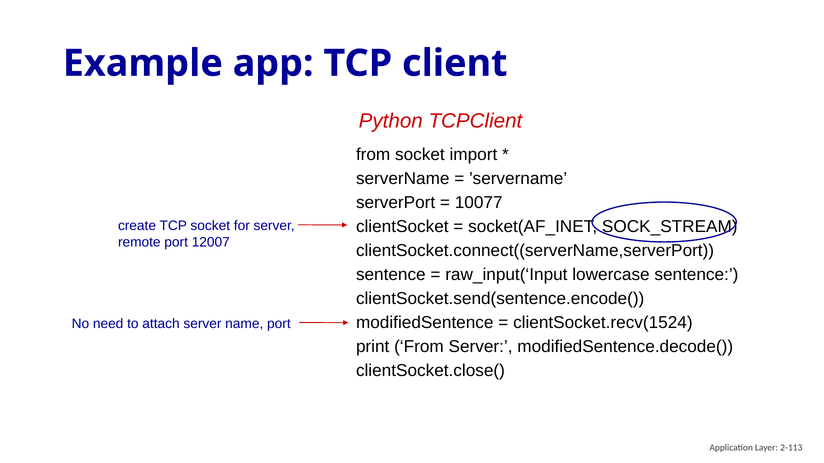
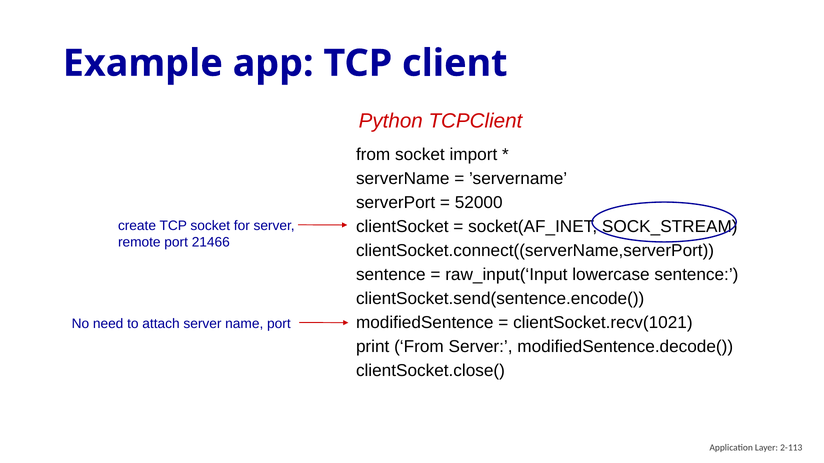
10077: 10077 -> 52000 (479, 203)
12007: 12007 -> 21466 (211, 243)
clientSocket.recv(1524: clientSocket.recv(1524 -> clientSocket.recv(1021 (603, 323)
